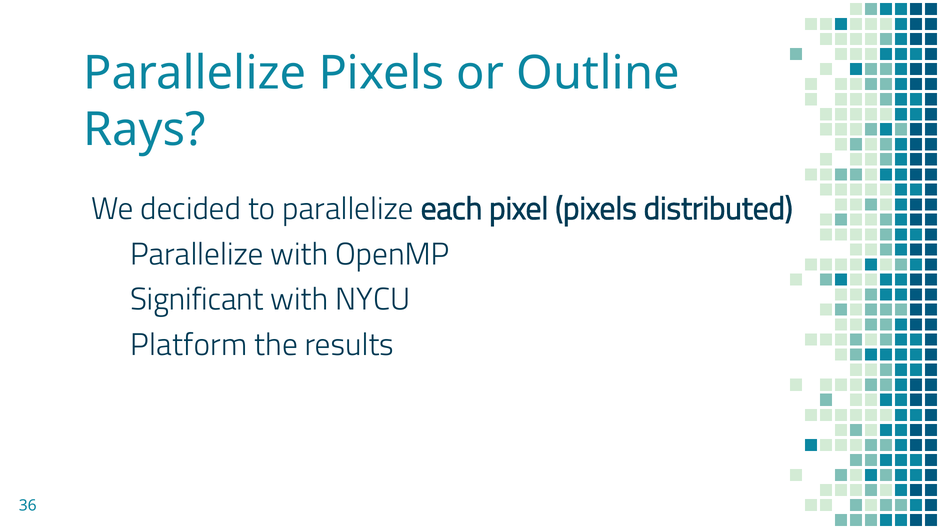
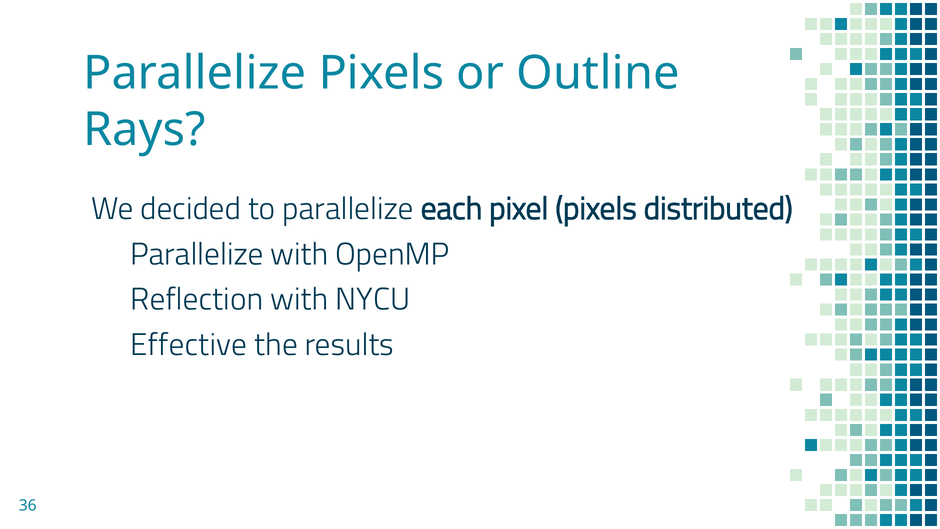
Significant: Significant -> Reflection (197, 299)
Platform: Platform -> Effective (189, 345)
